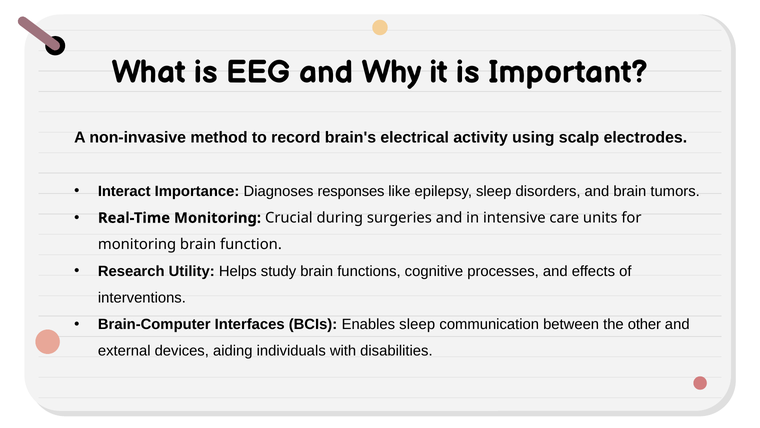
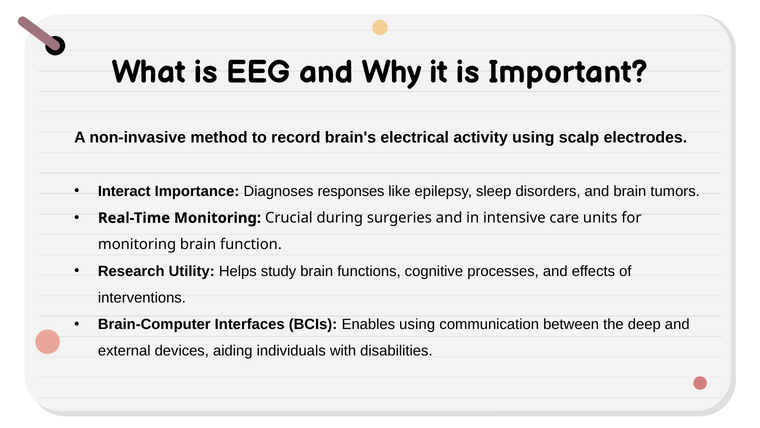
Enables sleep: sleep -> using (417, 324)
other: other -> deep (644, 324)
